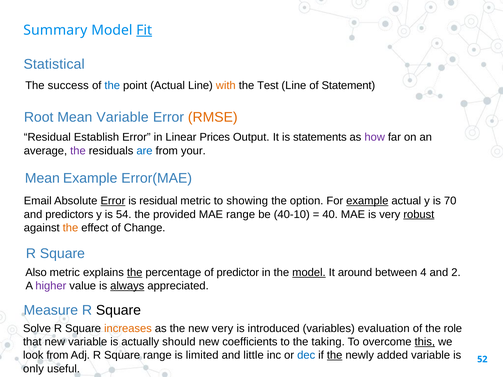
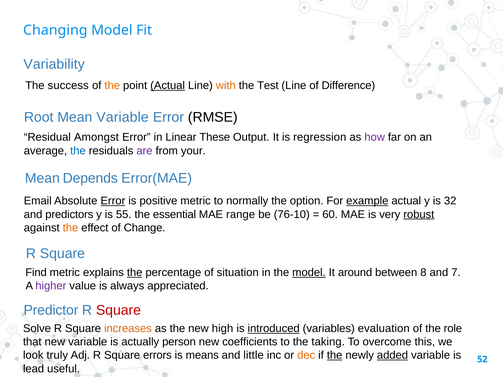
Summary: Summary -> Changing (55, 30)
Fit underline: present -> none (144, 30)
Statistical: Statistical -> Variability (54, 64)
the colour: blue -> orange (112, 86)
Actual underline: none -> present (168, 86)
Statement: Statement -> Difference (348, 86)
RMSE colour: orange -> black (213, 117)
Establish: Establish -> Amongst (96, 137)
Prices: Prices -> These (215, 137)
statements: statements -> regression (320, 137)
the colour: purple -> blue (78, 151)
are colour: blue -> purple (144, 151)
Mean Example: Example -> Depends (90, 179)
is residual: residual -> positive (158, 201)
showing: showing -> normally (247, 201)
70: 70 -> 32 (450, 201)
54: 54 -> 55 (124, 214)
provided: provided -> essential (175, 214)
40-10: 40-10 -> 76-10 (292, 214)
40: 40 -> 60 (330, 214)
Also: Also -> Find (36, 273)
predictor: predictor -> situation (238, 273)
4: 4 -> 8 (423, 273)
2: 2 -> 7 (456, 273)
always underline: present -> none (127, 286)
Measure: Measure -> Predictor (51, 311)
Square colour: black -> red (118, 311)
new very: very -> high (223, 329)
introduced underline: none -> present (274, 329)
should: should -> person (179, 342)
this underline: present -> none (425, 342)
look from: from -> truly (57, 356)
Square range: range -> errors (157, 356)
limited: limited -> means (202, 356)
dec colour: blue -> orange (306, 356)
added underline: none -> present (392, 356)
only: only -> lead (34, 369)
